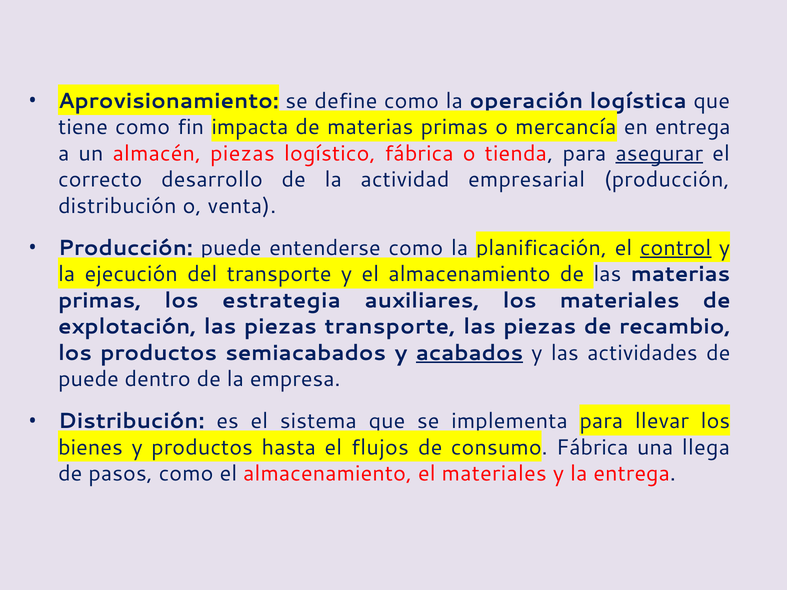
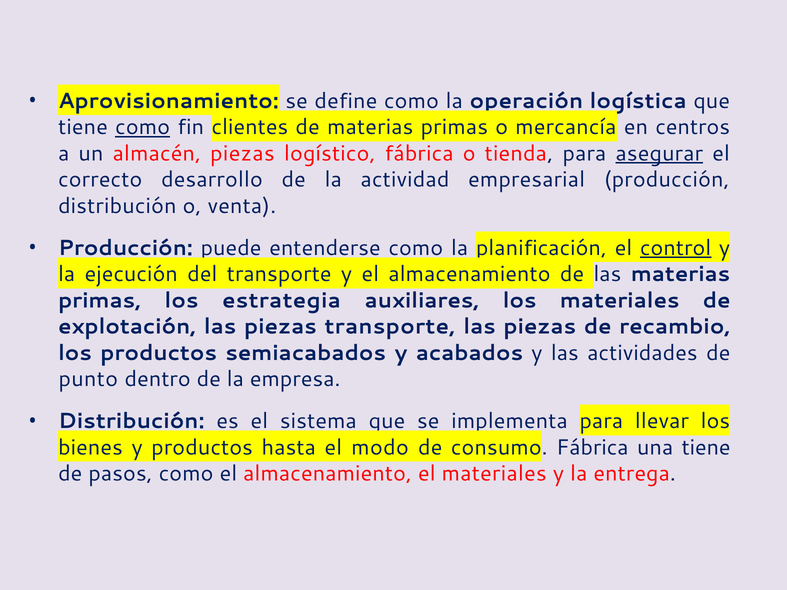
como underline: none -> present (143, 127)
impacta: impacta -> clientes (250, 127)
en entrega: entrega -> centros (693, 127)
acabados underline: present -> none (469, 353)
puede: puede -> punto (88, 379)
flujos: flujos -> modo (380, 448)
una llega: llega -> tiene (706, 448)
